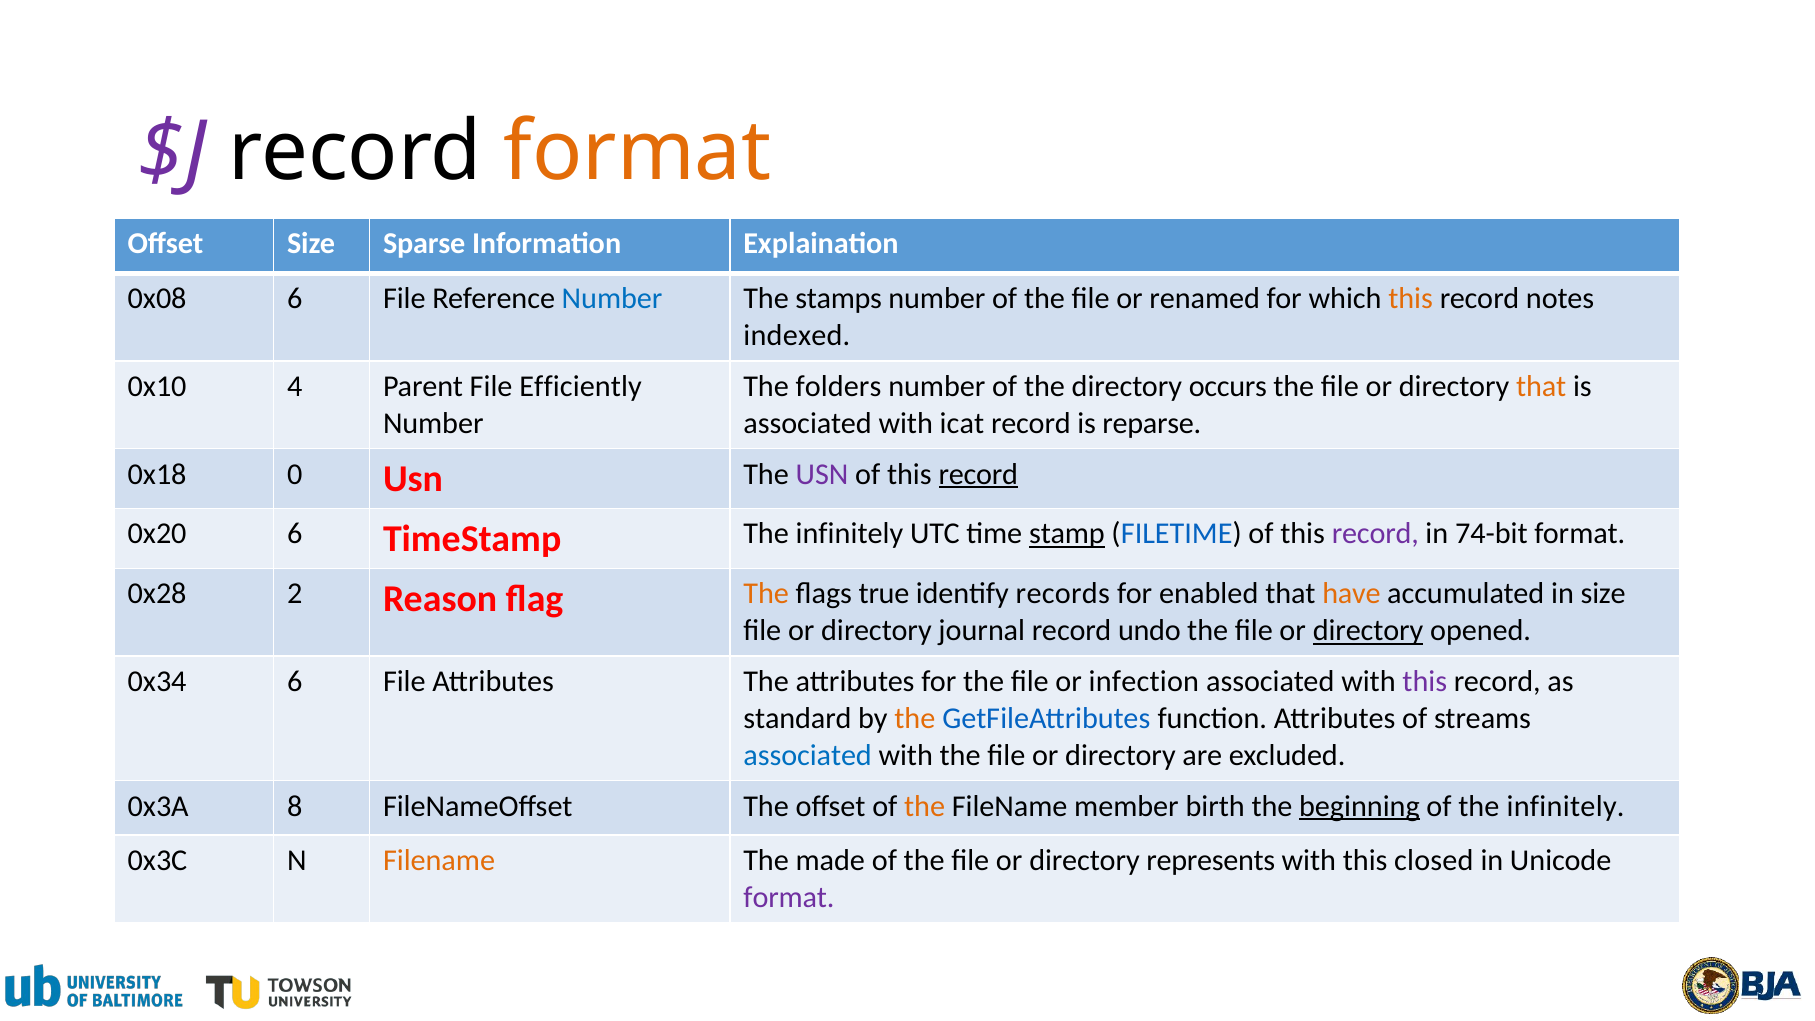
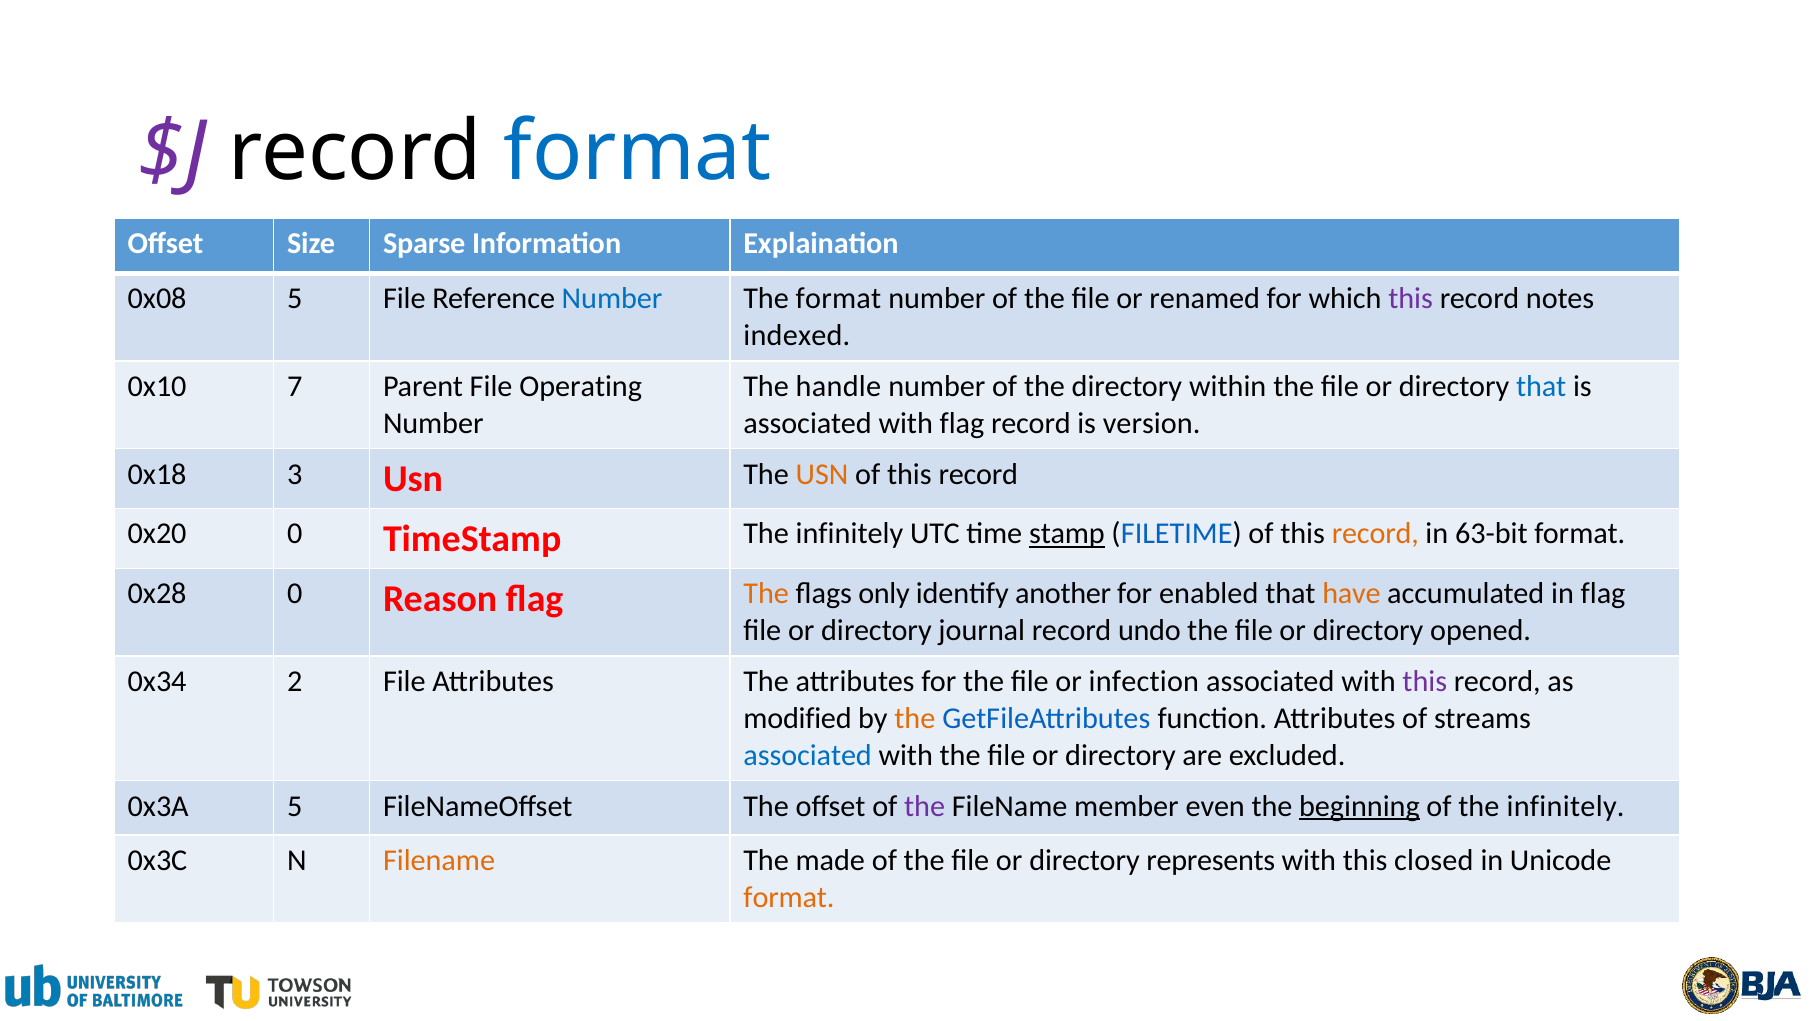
format colour: orange -> blue (638, 152)
0x08 6: 6 -> 5 (295, 299)
The stamps: stamps -> format (838, 299)
this colour: orange -> purple (1411, 299)
4: 4 -> 7 (295, 386)
Efficiently: Efficiently -> Operating (581, 386)
folders: folders -> handle (838, 386)
occurs: occurs -> within (1228, 386)
that colour: orange -> blue (1541, 386)
with icat: icat -> flag (962, 423)
reparse: reparse -> version (1152, 423)
0: 0 -> 3 (295, 474)
USN colour: purple -> orange (822, 474)
record underline: present -> none (978, 474)
0x20 6: 6 -> 0 (295, 534)
record colour: purple -> orange (1375, 534)
74-bit: 74-bit -> 63-bit (1491, 534)
0x28 2: 2 -> 0 (295, 594)
true: true -> only (884, 594)
records: records -> another (1063, 594)
in size: size -> flag (1603, 594)
directory underline: present -> none (1368, 631)
0x34 6: 6 -> 2 (295, 682)
standard: standard -> modified (798, 719)
0x3A 8: 8 -> 5 (295, 806)
the colour: orange -> purple (925, 806)
birth: birth -> even (1215, 806)
format colour: purple -> orange (789, 898)
